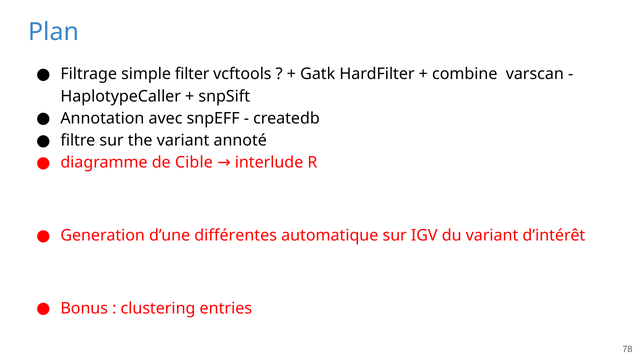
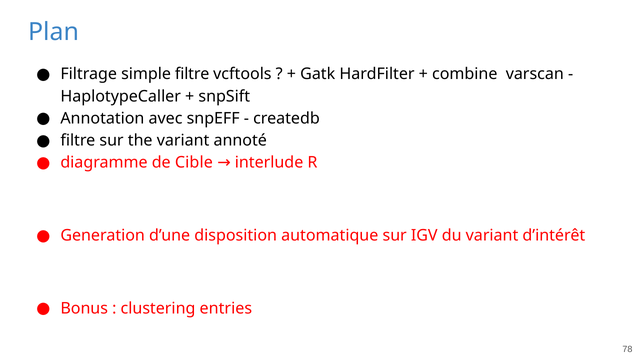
simple filter: filter -> filtre (192, 74)
différentes: différentes -> disposition (236, 236)
